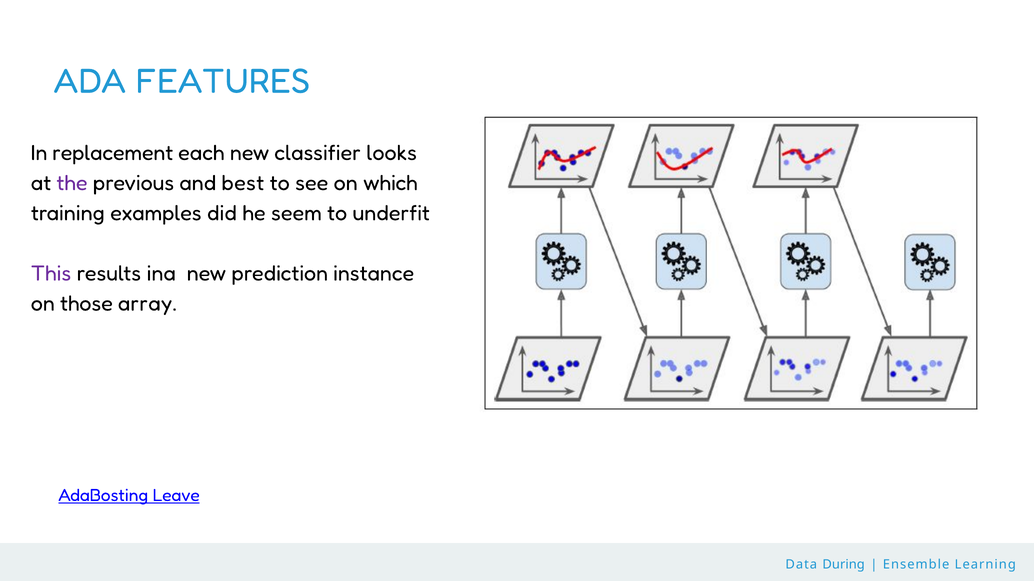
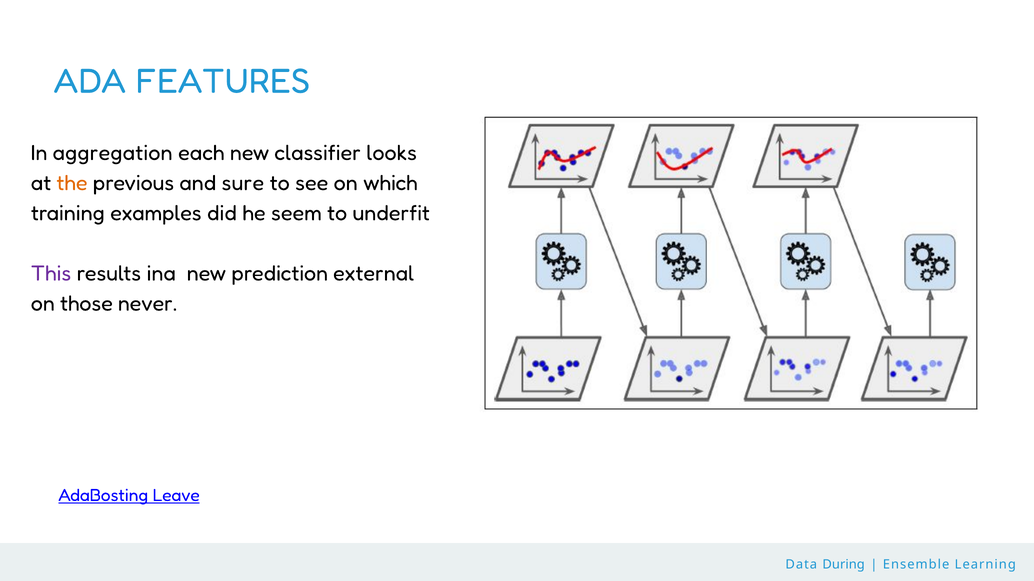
replacement: replacement -> aggregation (113, 153)
the colour: purple -> orange (72, 183)
best: best -> sure (243, 183)
instance: instance -> external (374, 274)
array: array -> never (147, 304)
